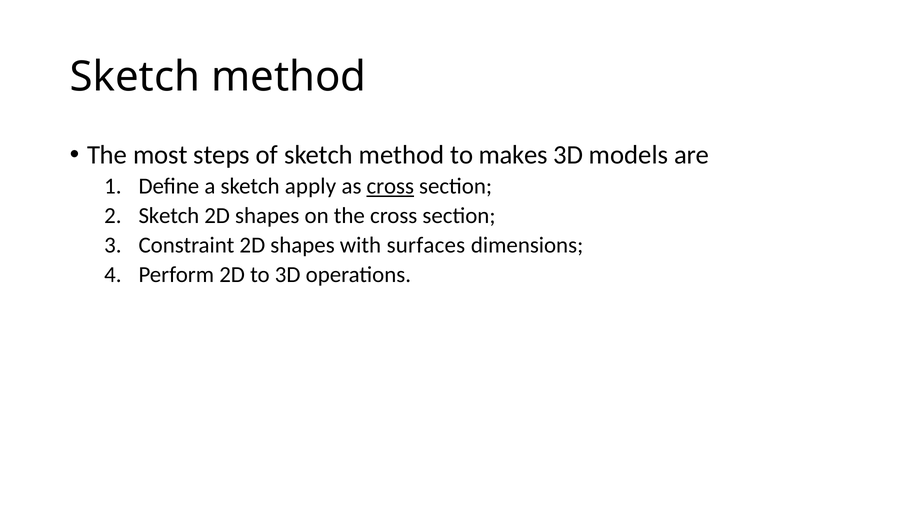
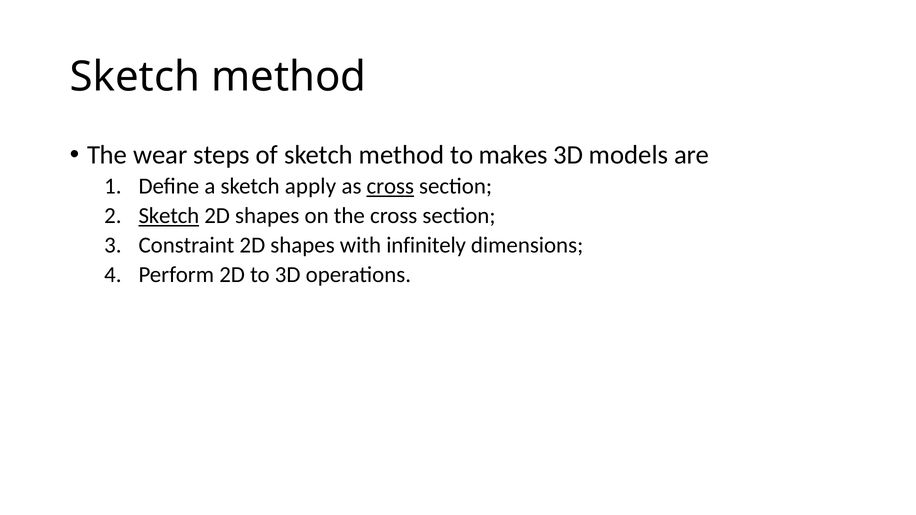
most: most -> wear (160, 155)
Sketch underline: none -> present (169, 216)
surfaces: surfaces -> infinitely (426, 245)
